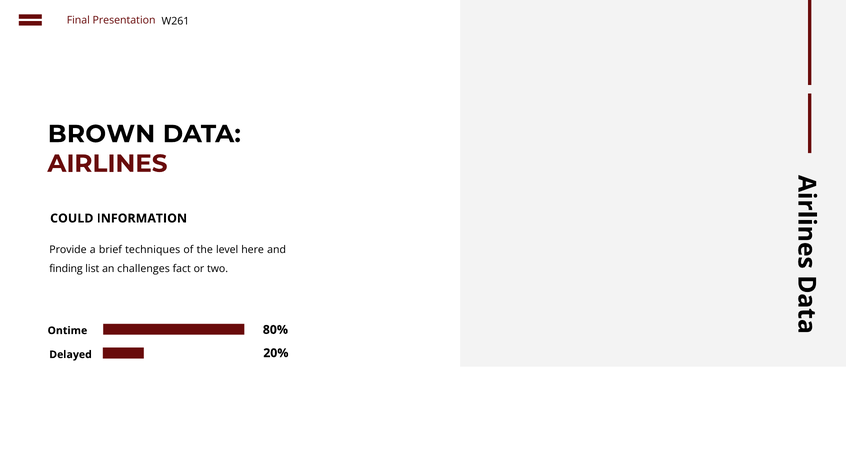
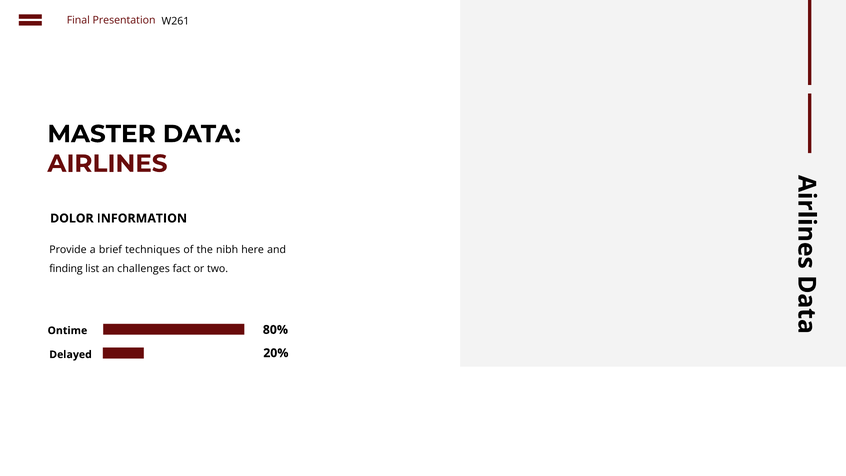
BROWN: BROWN -> MASTER (102, 134)
COULD: COULD -> DOLOR (72, 218)
level: level -> nibh (227, 250)
